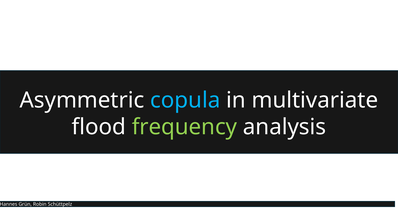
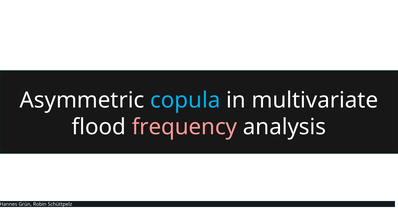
frequency colour: light green -> pink (184, 127)
